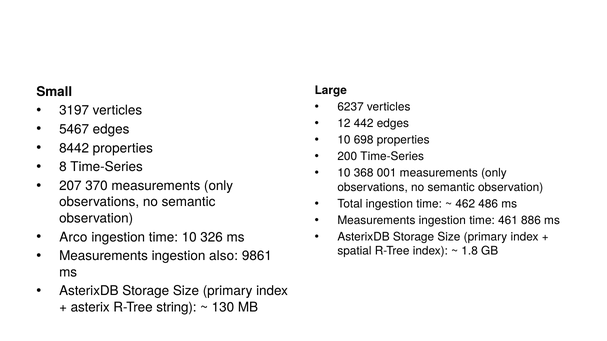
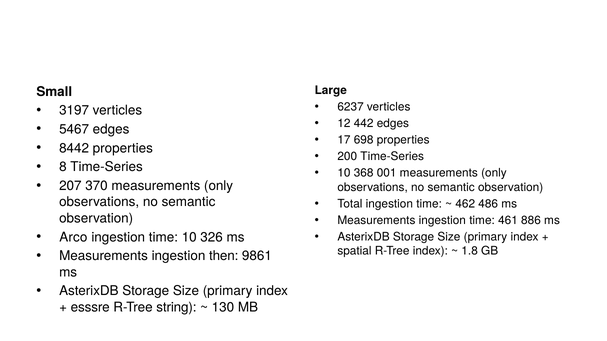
10: 10 -> 17 (344, 140)
also: also -> then (224, 256)
asterix: asterix -> esssre (90, 307)
